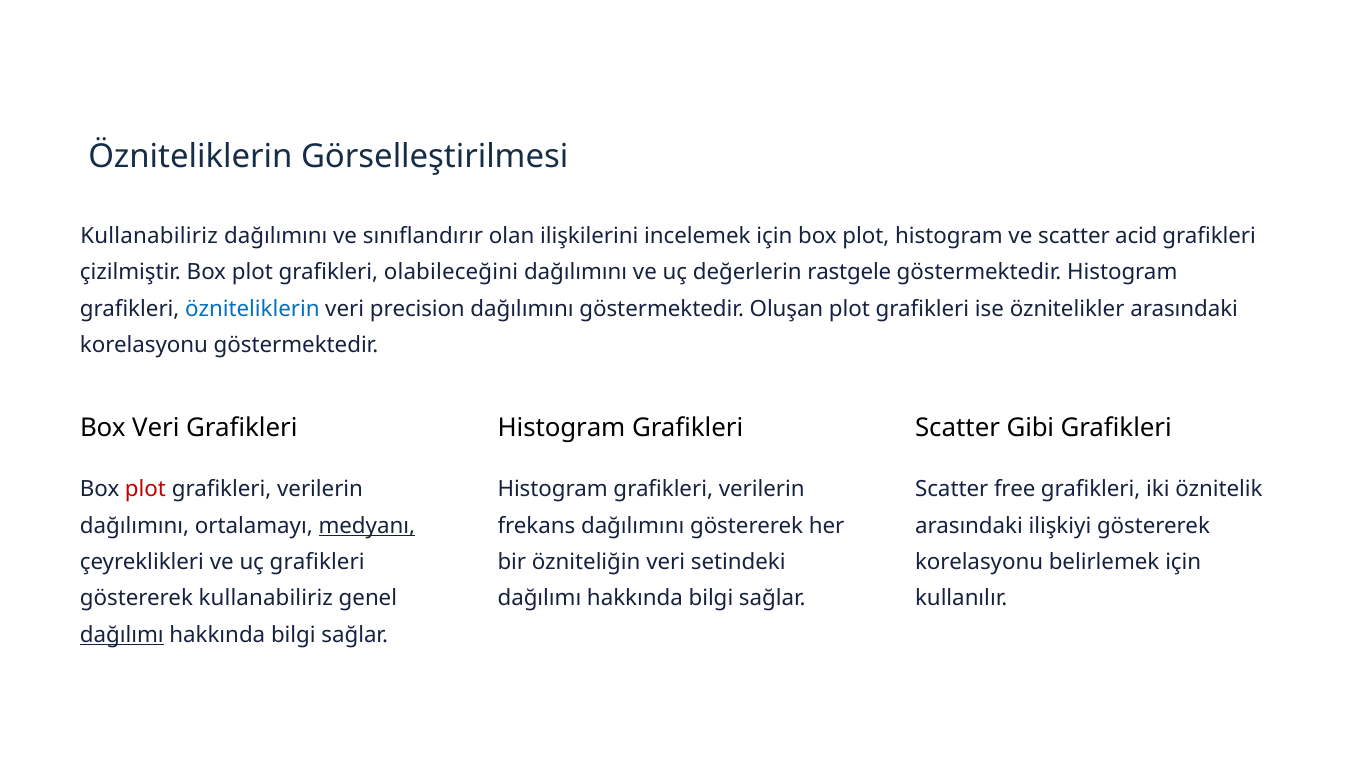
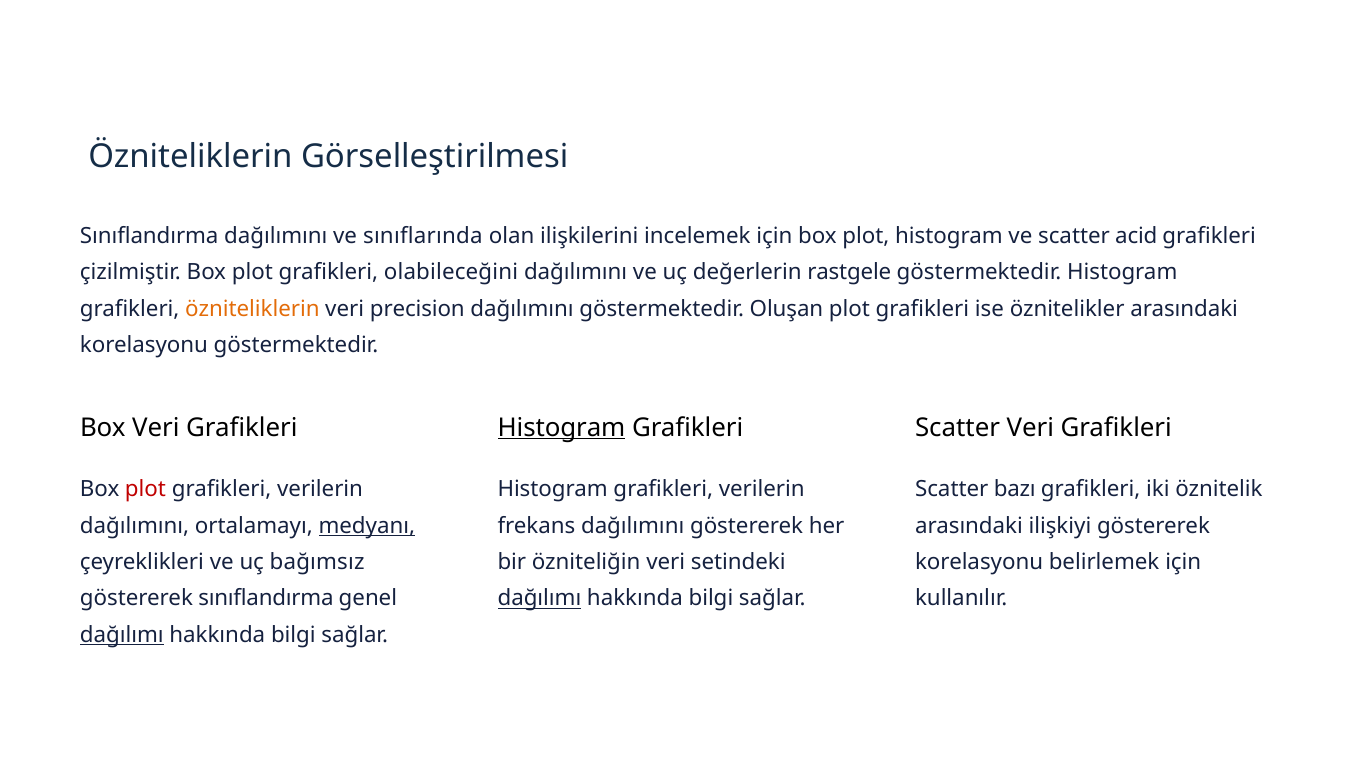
Kullanabiliriz: Kullanabiliriz -> Sınıflandırma (149, 236)
sınıflandırır: sınıflandırır -> sınıflarında (423, 236)
özniteliklerin colour: blue -> orange (252, 309)
Histogram underline: none -> present (561, 428)
Scatter Gibi: Gibi -> Veri (1030, 428)
free: free -> bazı (1015, 489)
uç grafikleri: grafikleri -> bağımsız (317, 562)
göstererek kullanabiliriz: kullanabiliriz -> sınıflandırma (266, 599)
dağılımı underline: none -> present (539, 599)
